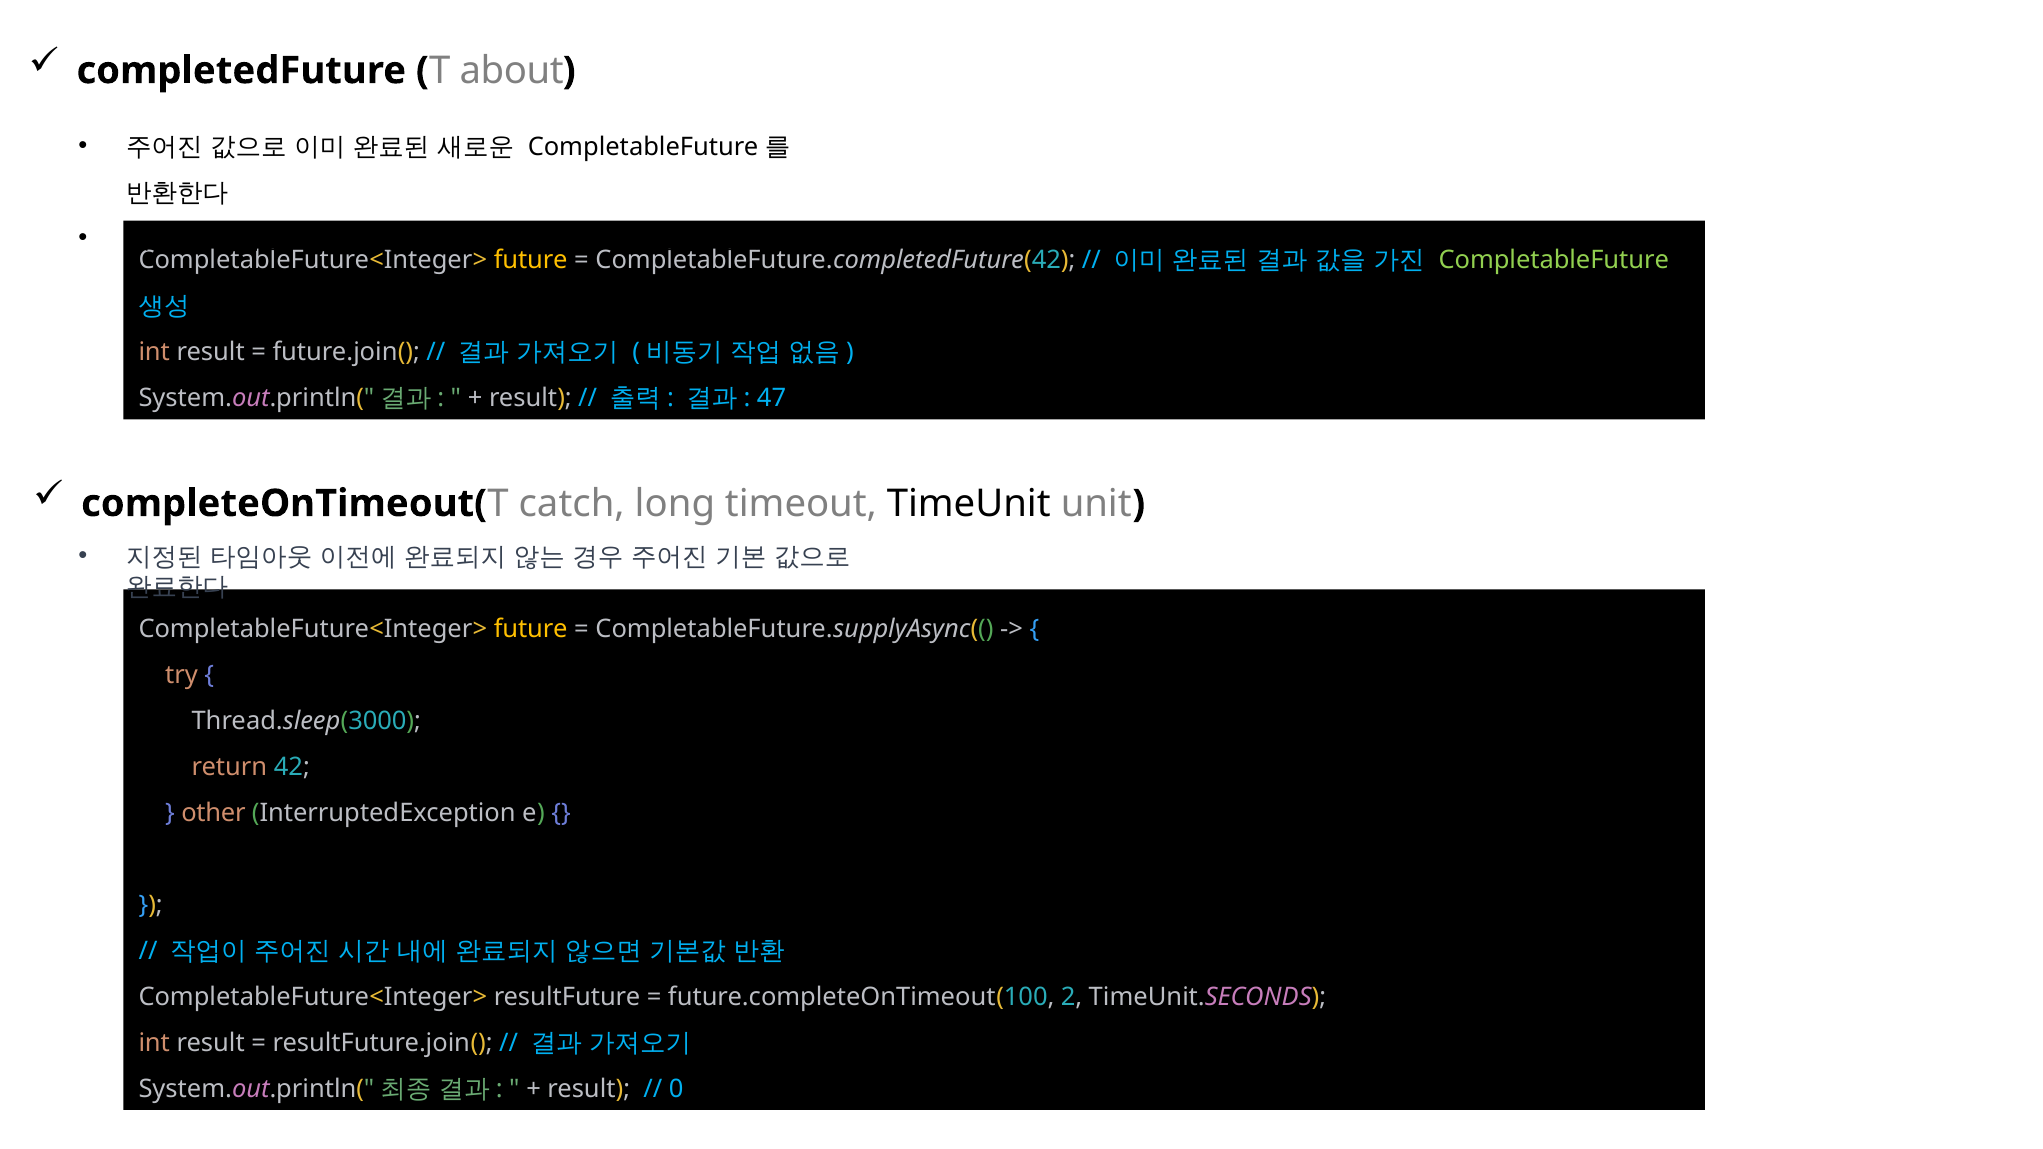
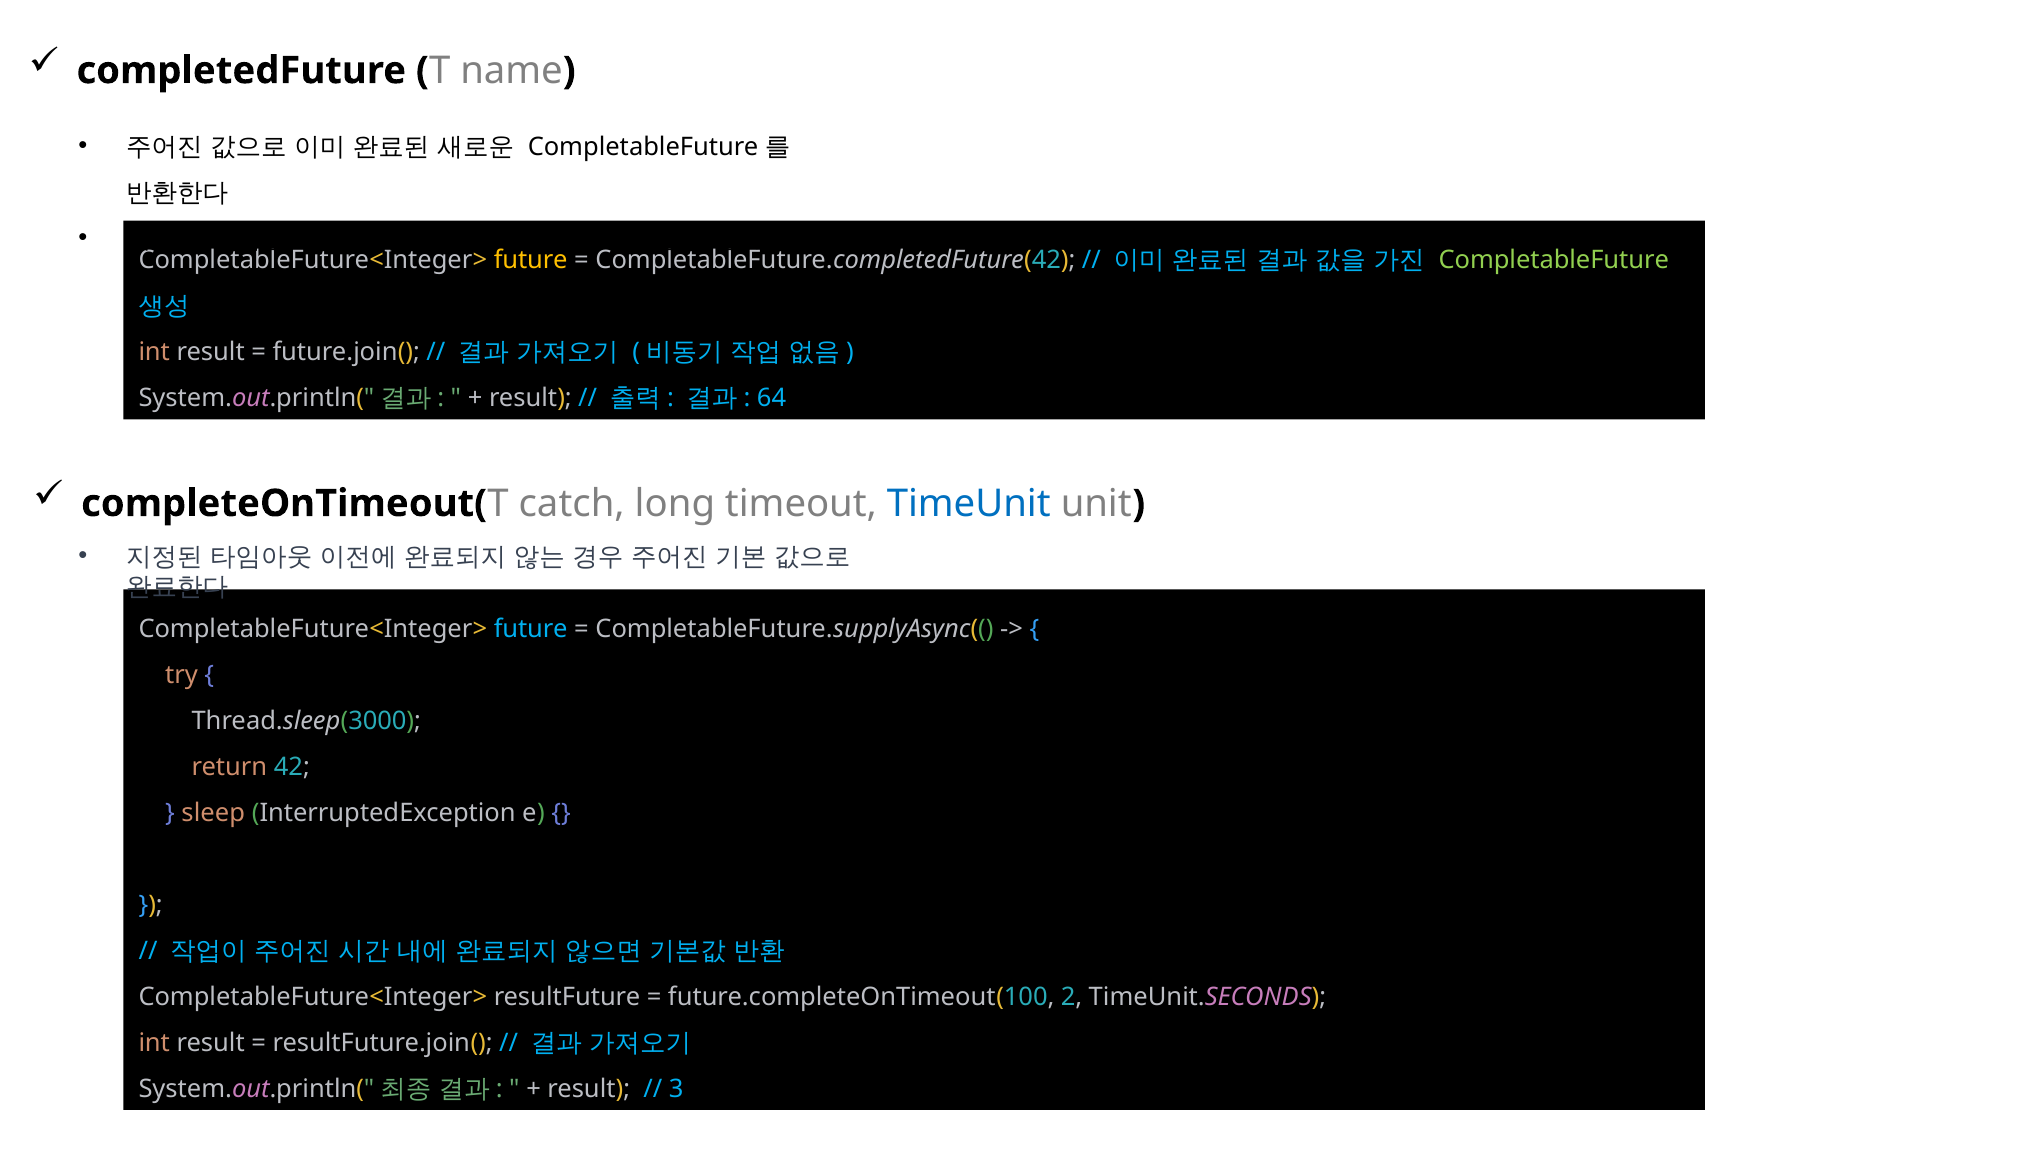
about: about -> name (511, 71)
47: 47 -> 64 (771, 398)
TimeUnit colour: black -> blue (969, 504)
future colour: yellow -> light blue (531, 629)
other: other -> sleep (213, 813)
0: 0 -> 3 (676, 1089)
